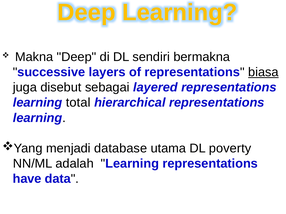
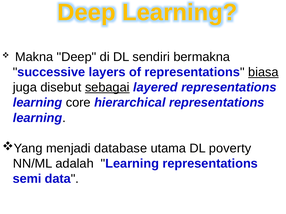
sebagai underline: none -> present (107, 88)
total: total -> core (78, 103)
have: have -> semi (27, 179)
